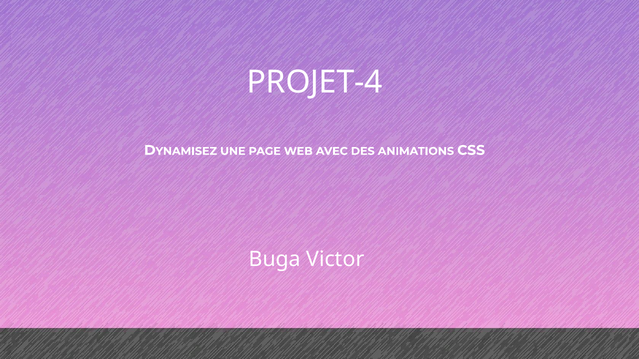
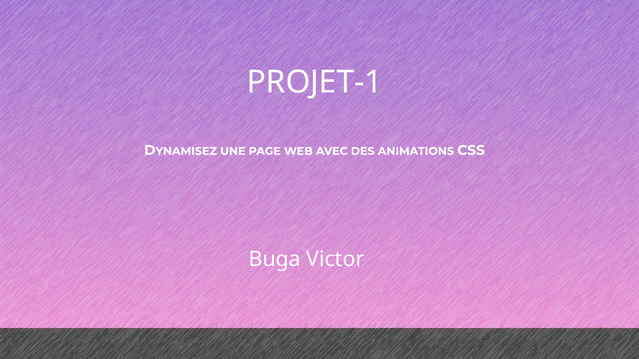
PROJET-4: PROJET-4 -> PROJET-1 (315, 82)
